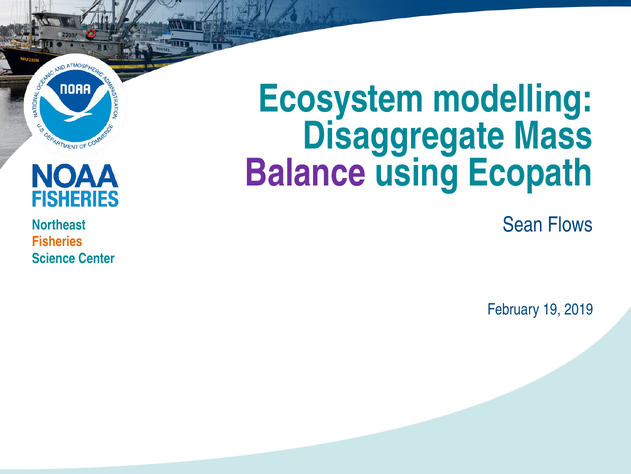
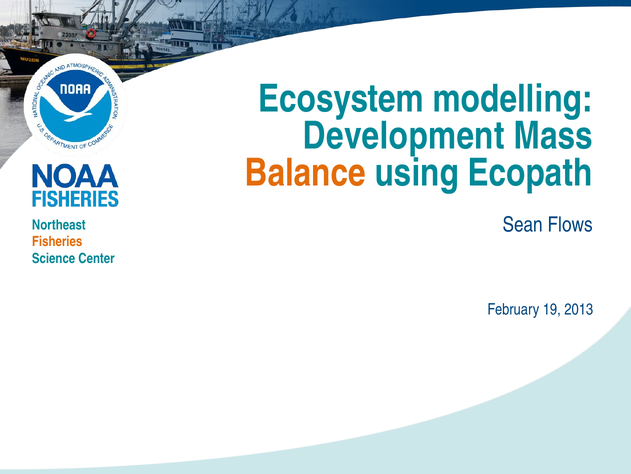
Disaggregate: Disaggregate -> Development (404, 136)
Balance colour: purple -> orange (305, 173)
2019: 2019 -> 2013 (579, 309)
